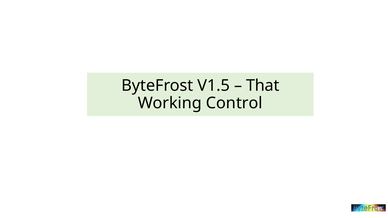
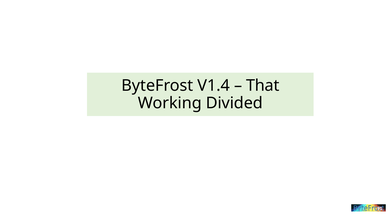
V1.5: V1.5 -> V1.4 (214, 86)
Control: Control -> Divided (234, 103)
